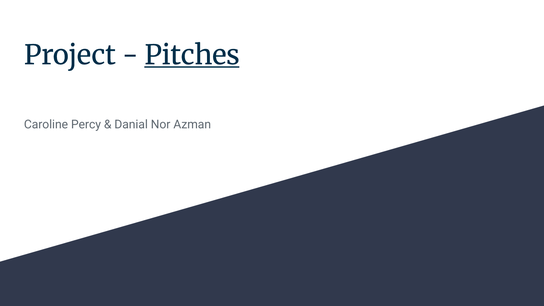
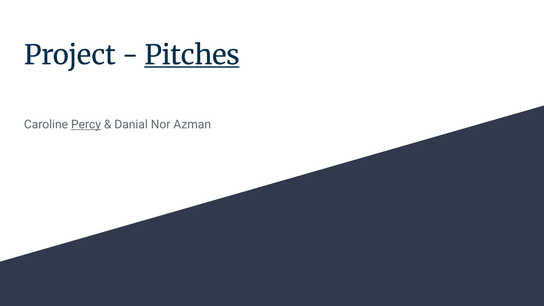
Percy underline: none -> present (86, 124)
